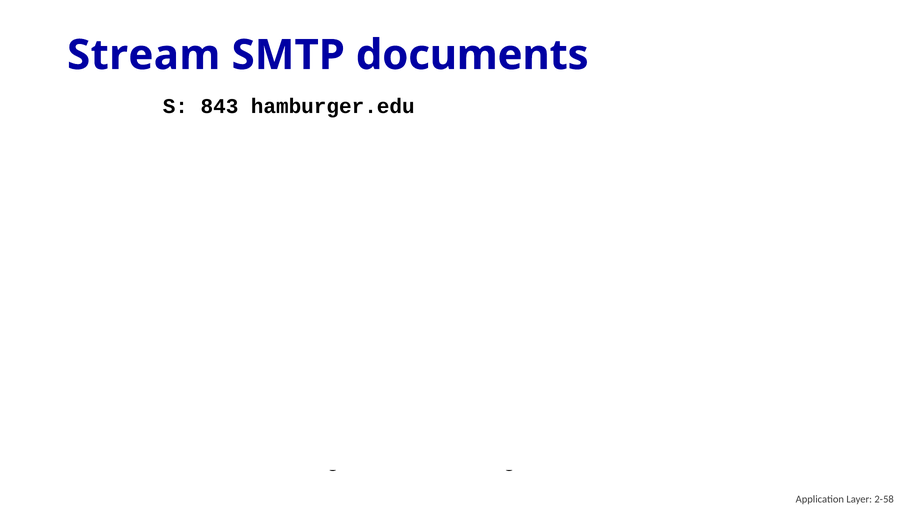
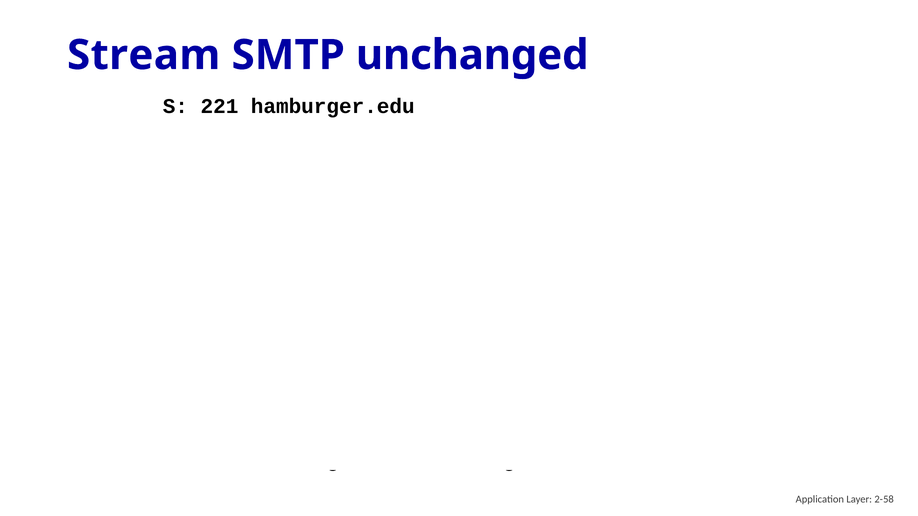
documents: documents -> unchanged (472, 55)
843: 843 -> 221 (219, 107)
